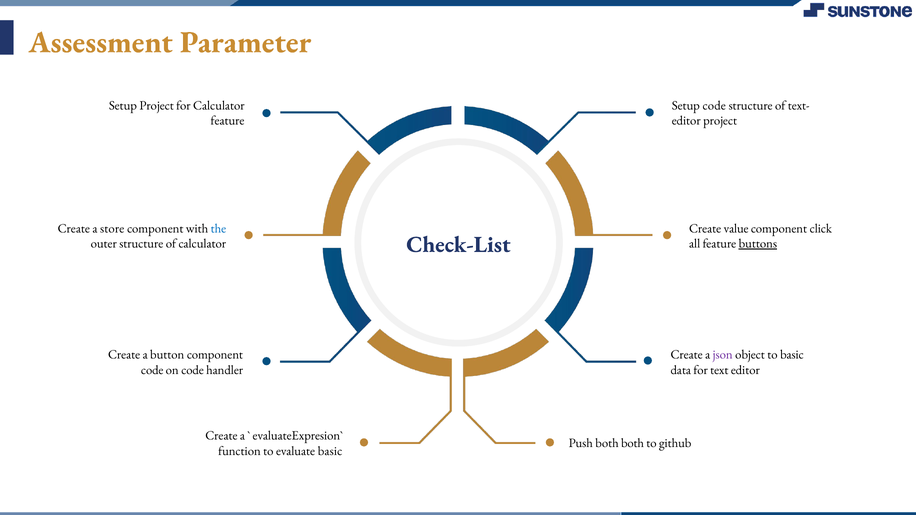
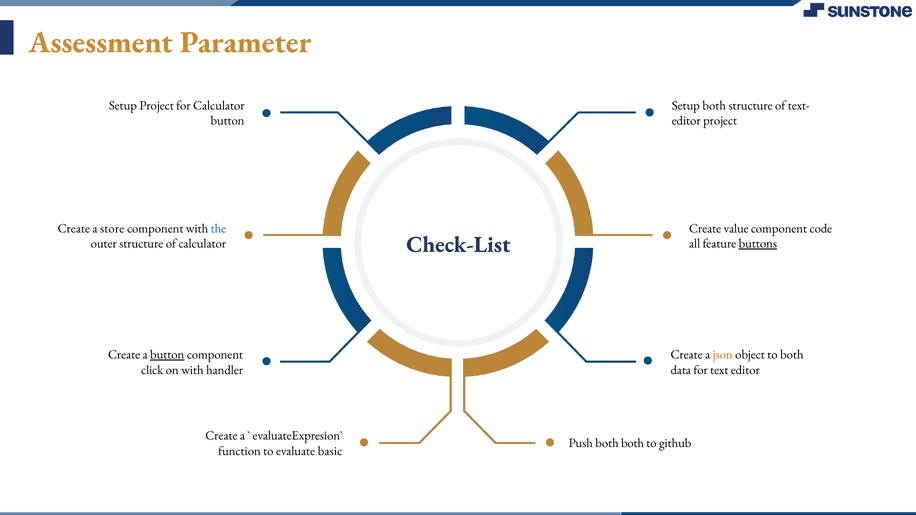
Setup code: code -> both (714, 106)
feature: feature -> button (228, 121)
click: click -> code (821, 228)
button underline: none -> present (167, 355)
json colour: purple -> orange (723, 355)
to basic: basic -> both (792, 355)
code: code -> click (152, 370)
on code: code -> with (192, 370)
